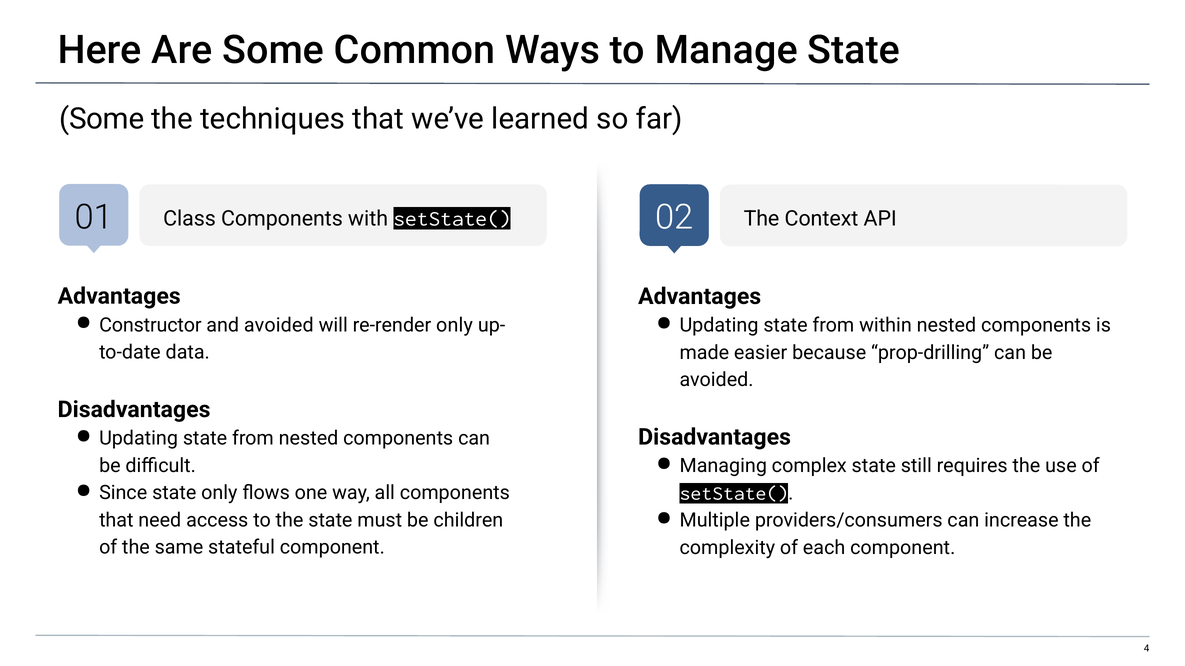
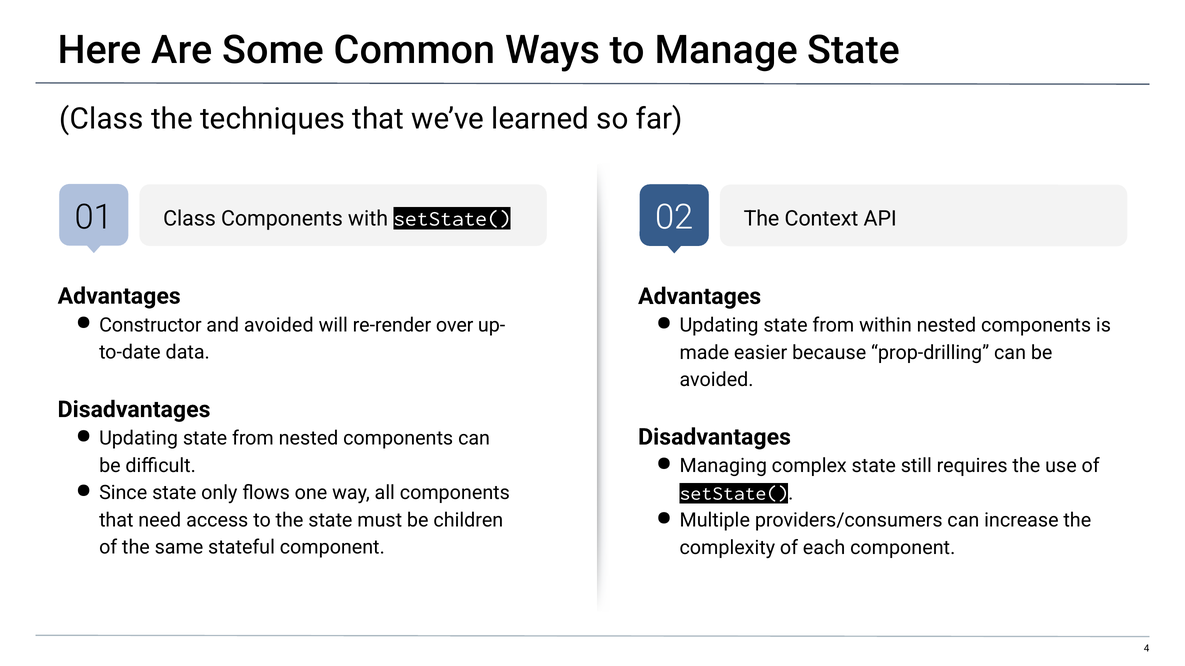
Some: Some -> Class (101, 119)
re-render only: only -> over (455, 325)
